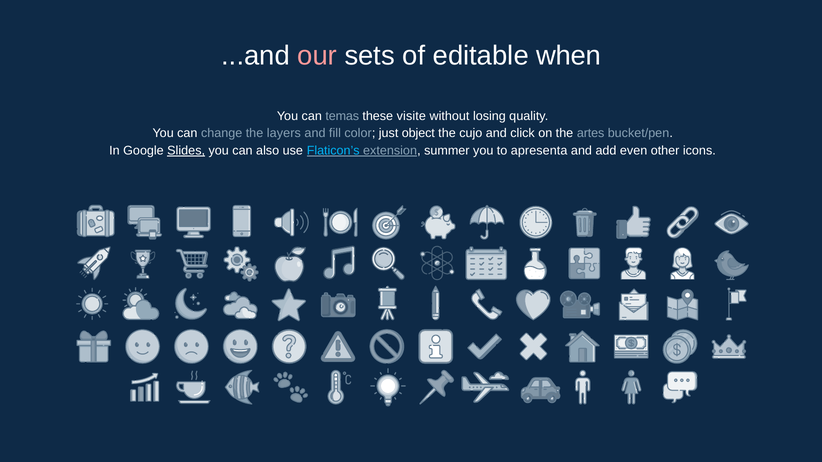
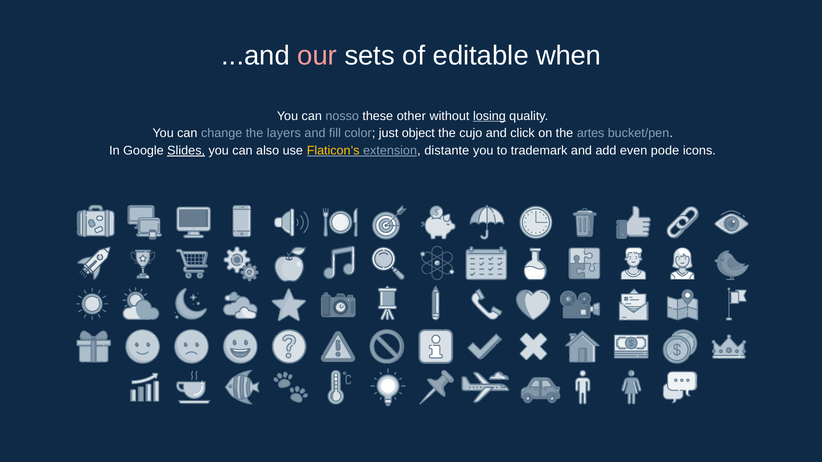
temas: temas -> nosso (342, 116)
visite: visite -> other (411, 116)
losing underline: none -> present (489, 116)
Flaticon’s colour: light blue -> yellow (333, 151)
summer: summer -> distante (447, 151)
apresenta: apresenta -> trademark (539, 151)
other: other -> pode (665, 151)
